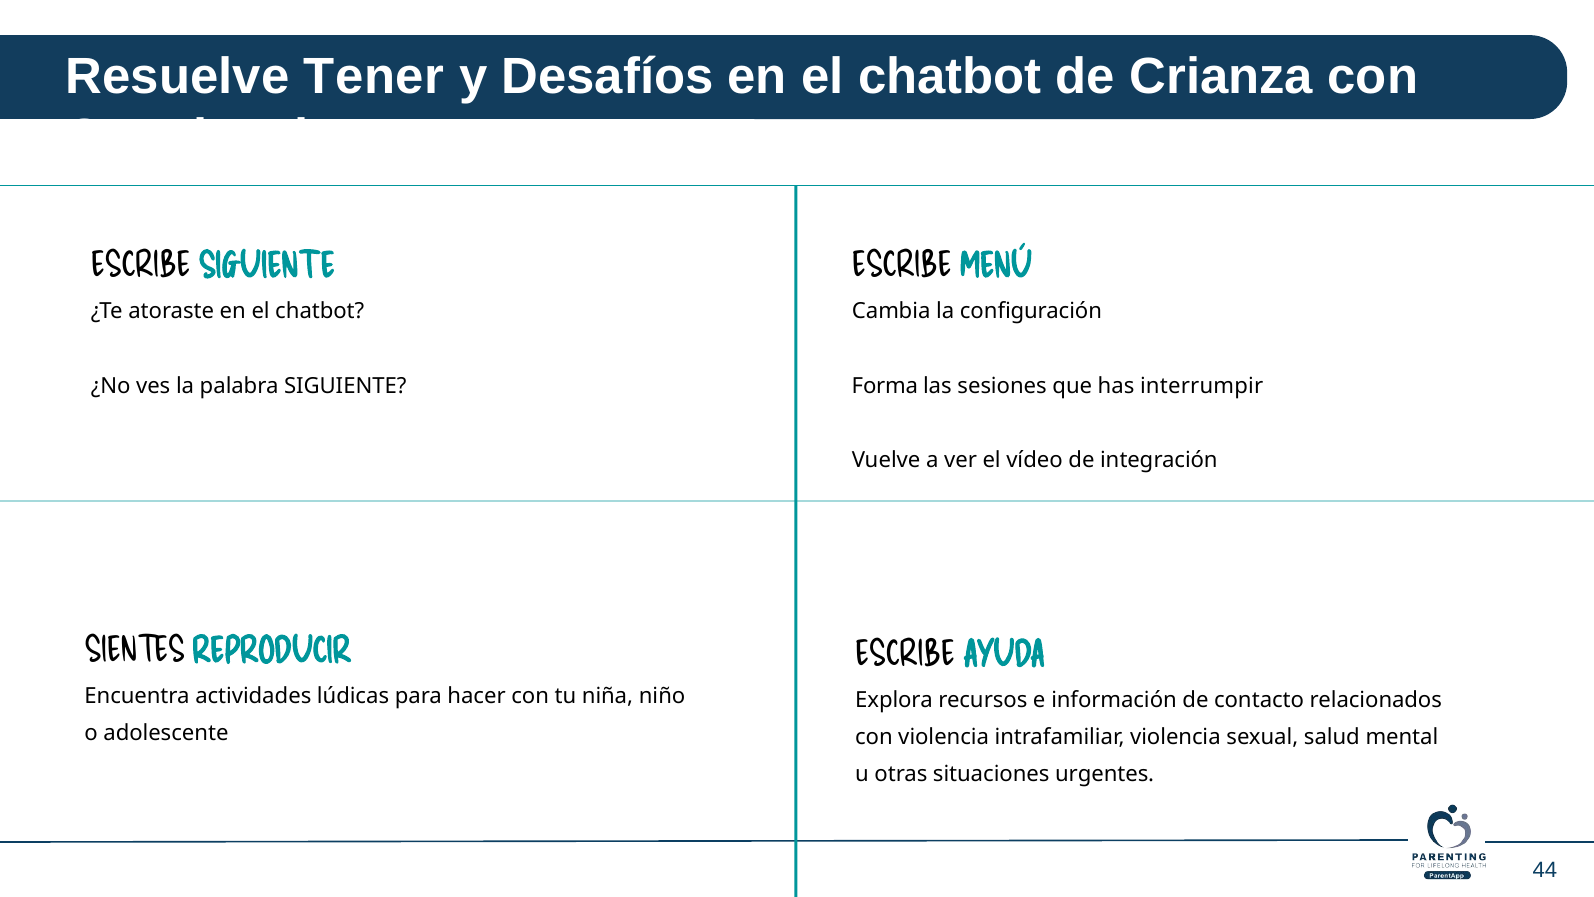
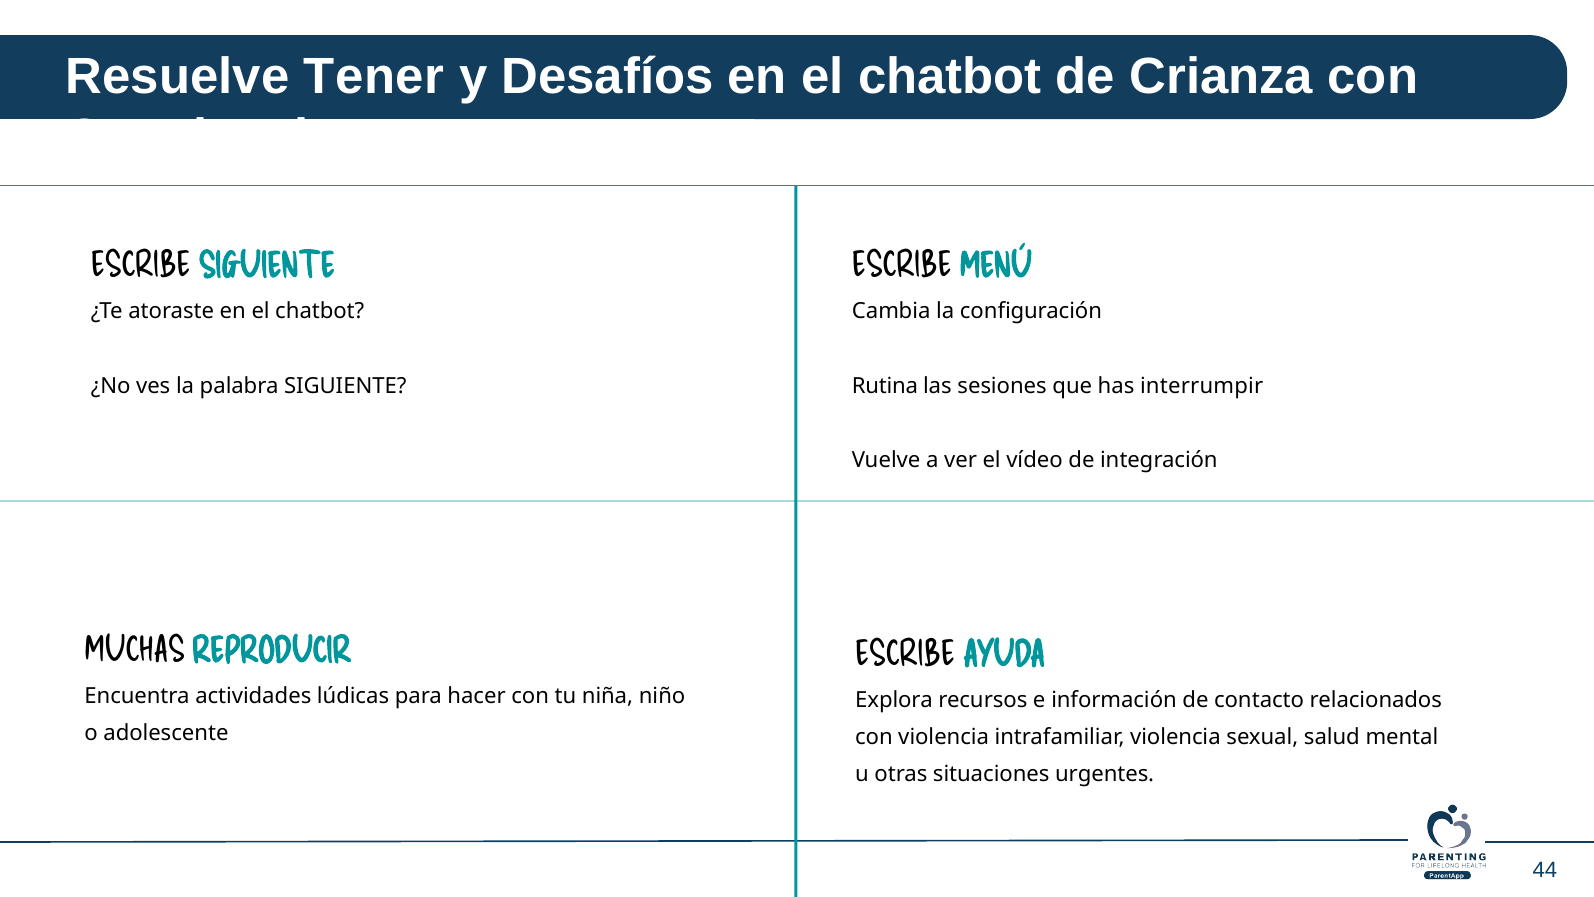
Forma: Forma -> Rutina (885, 386)
SIENTES: SIENTES -> MUCHAS (135, 651)
